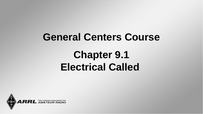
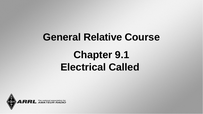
Centers: Centers -> Relative (103, 37)
